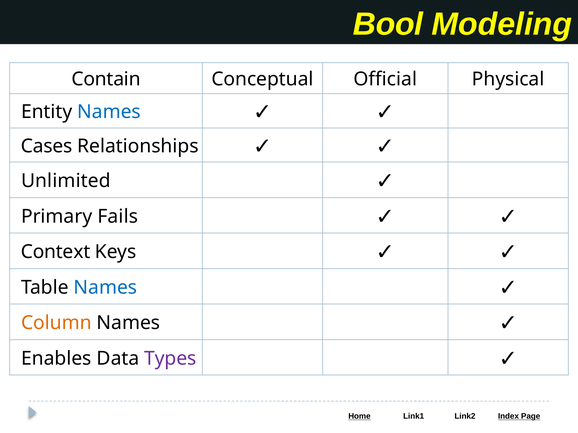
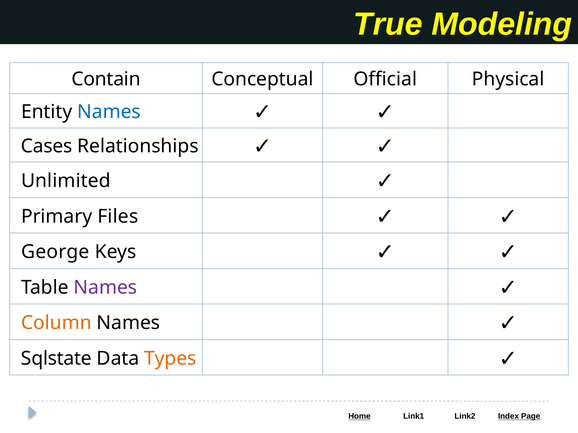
Bool: Bool -> True (388, 24)
Fails: Fails -> Files (118, 217)
Context: Context -> George (55, 252)
Names colour: blue -> purple (105, 288)
Enables: Enables -> Sqlstate (56, 359)
Types colour: purple -> orange (170, 359)
